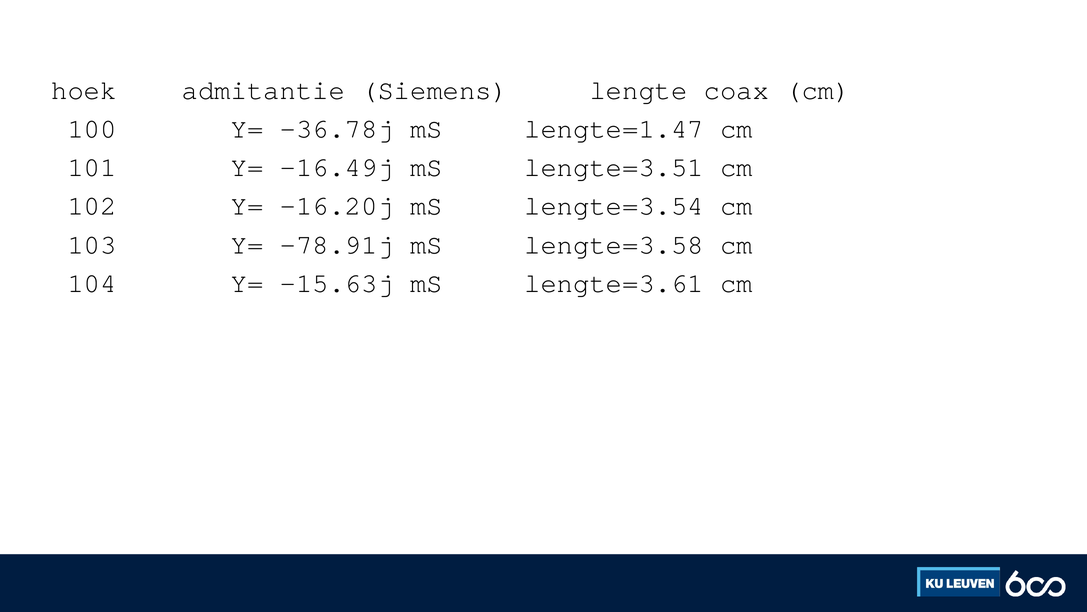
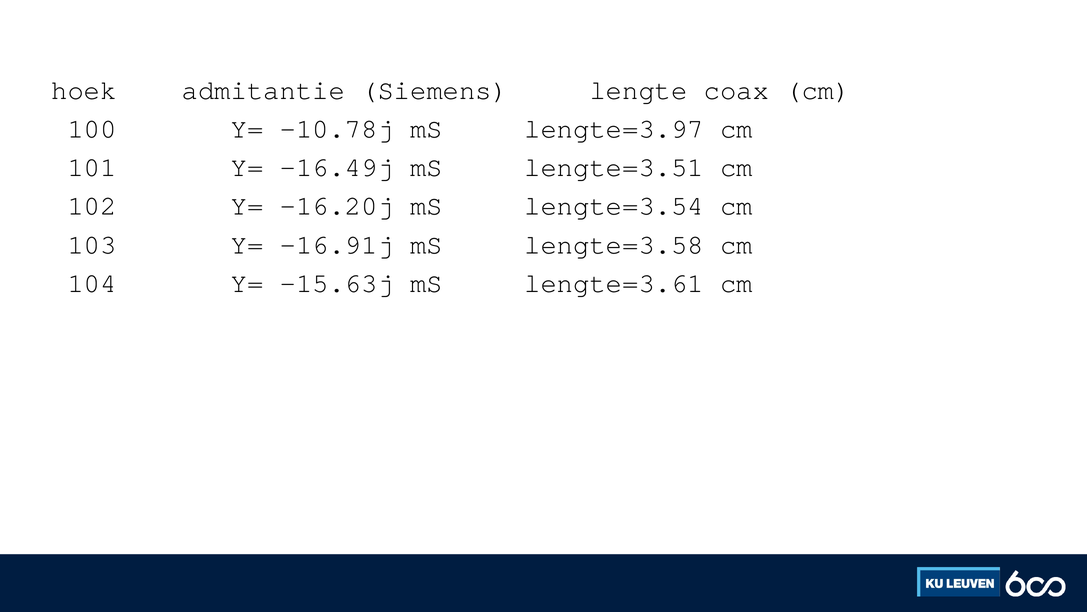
-36.78j: -36.78j -> -10.78j (337, 129)
lengte=1.47: lengte=1.47 -> lengte=3.97 (614, 129)
-78.91j: -78.91j -> -16.91j (337, 244)
